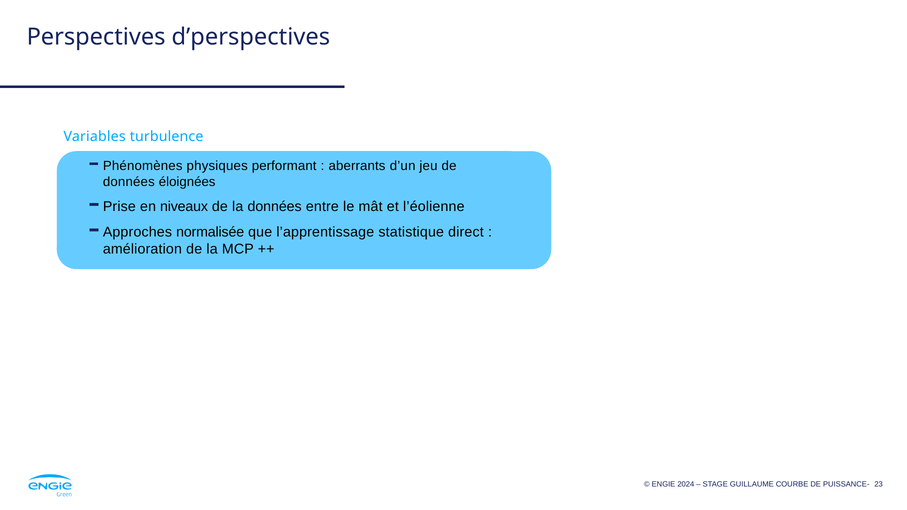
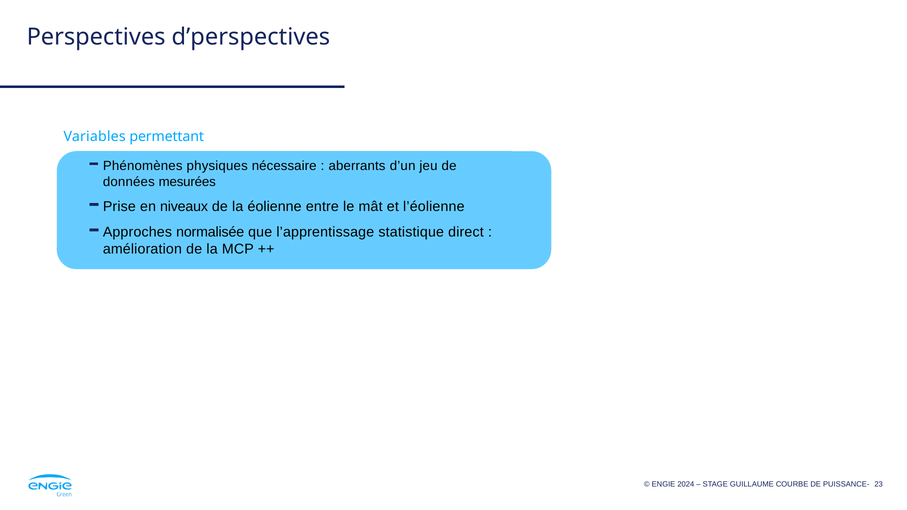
turbulence: turbulence -> permettant (167, 137)
performant: performant -> nécessaire (284, 166)
éloignées: éloignées -> mesurées (187, 182)
la données: données -> éolienne (275, 207)
